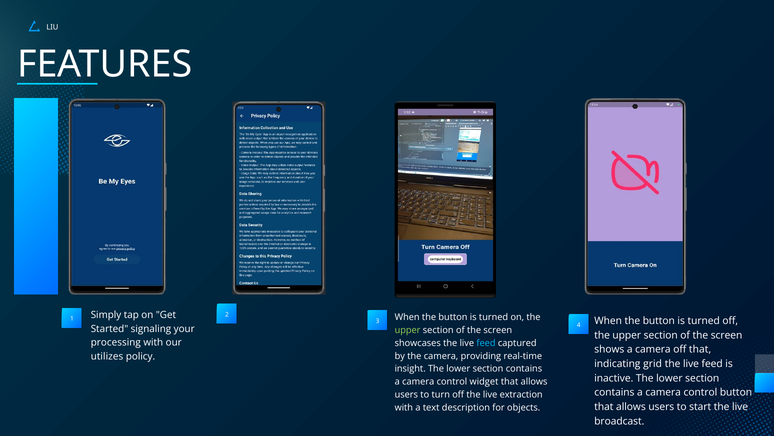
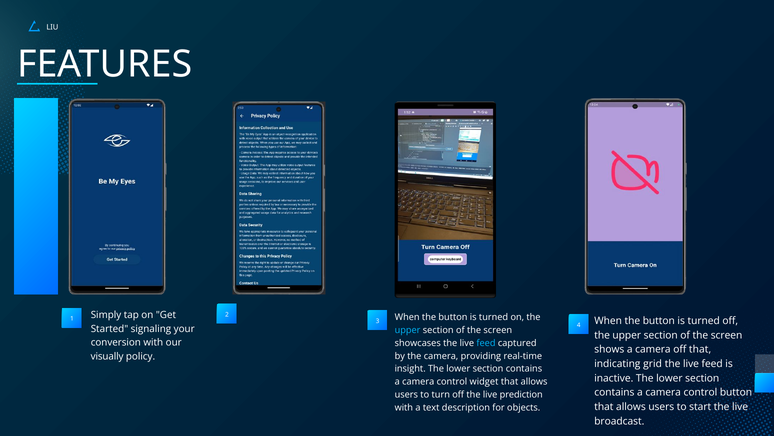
upper colour: light green -> light blue (408, 330)
processing: processing -> conversion (116, 342)
utilizes: utilizes -> visually (107, 356)
extraction: extraction -> prediction (521, 394)
